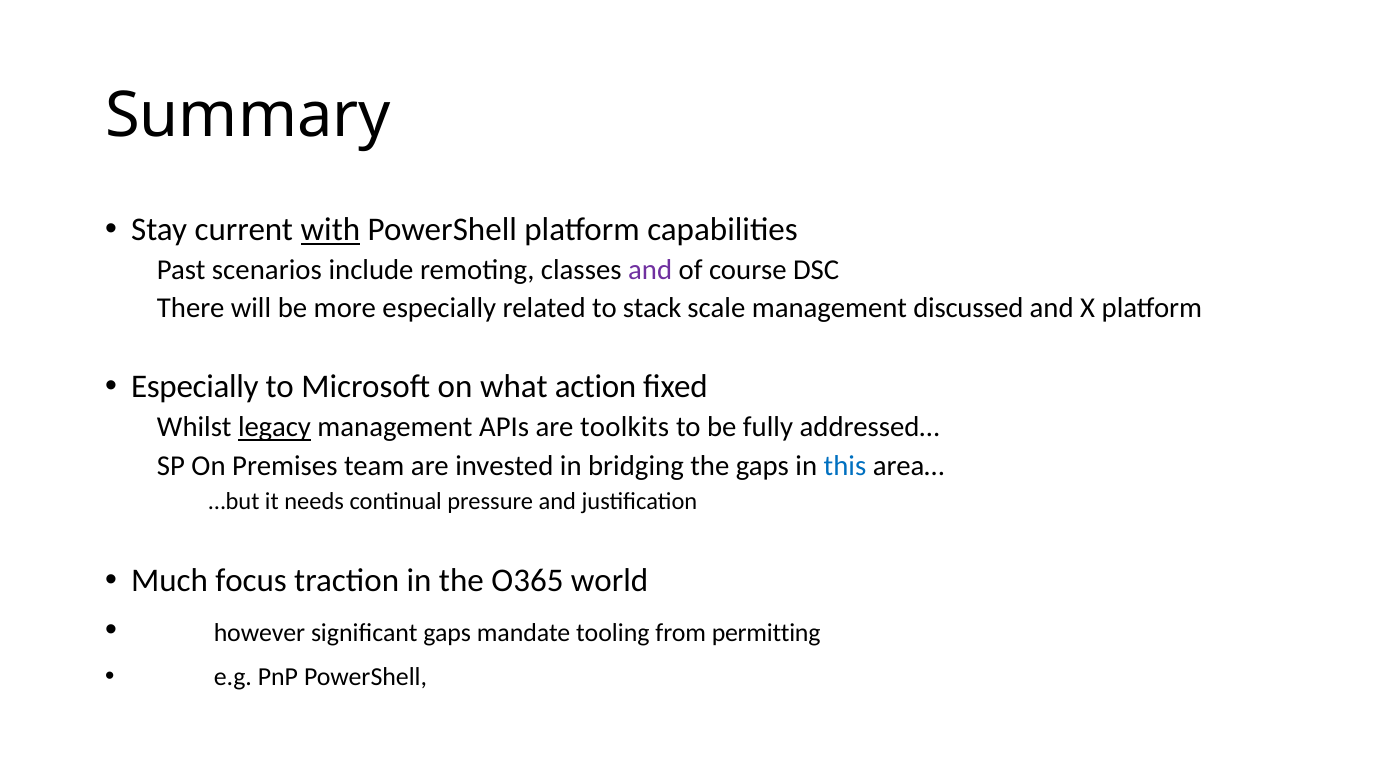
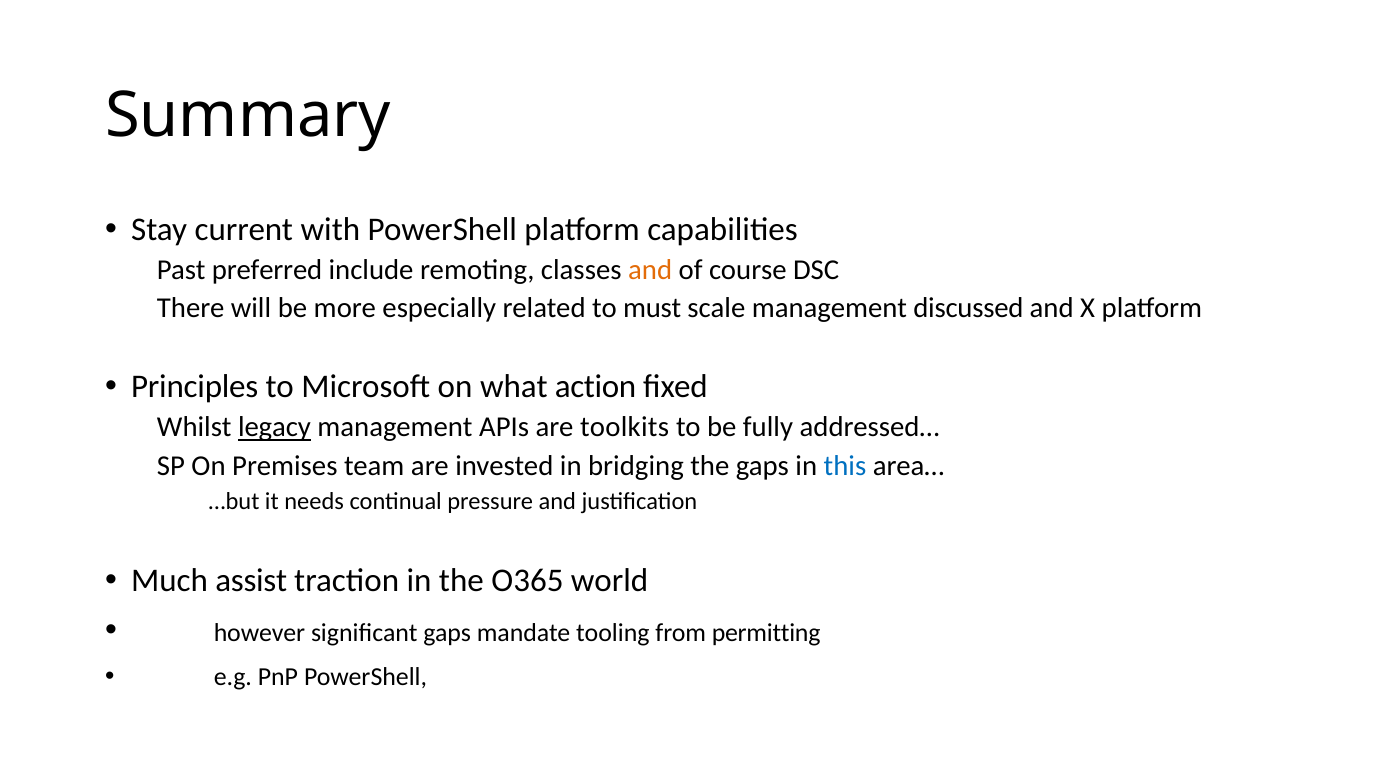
with underline: present -> none (330, 229)
scenarios: scenarios -> preferred (267, 270)
and colour: purple -> orange (650, 270)
stack: stack -> must (652, 308)
Especially: Especially -> Principles (195, 387)
focus: focus -> assist (251, 581)
